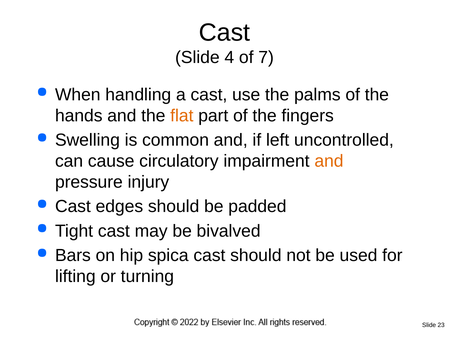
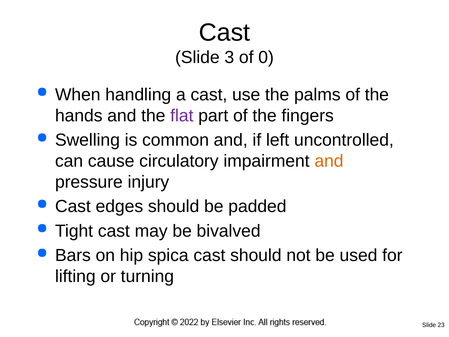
4: 4 -> 3 (229, 57)
7: 7 -> 0 (266, 57)
flat colour: orange -> purple (182, 116)
